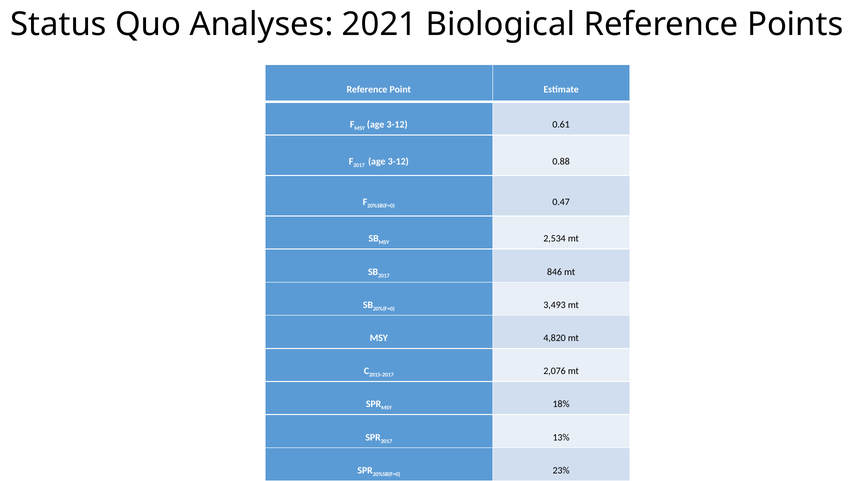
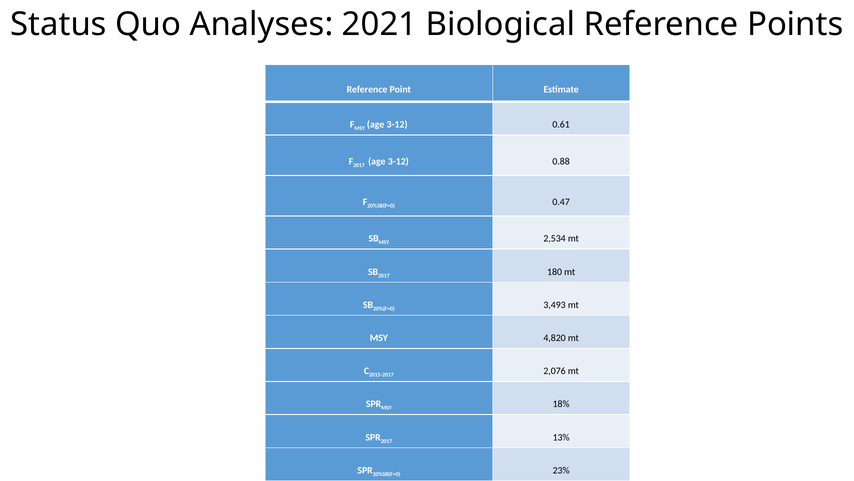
846: 846 -> 180 (555, 271)
